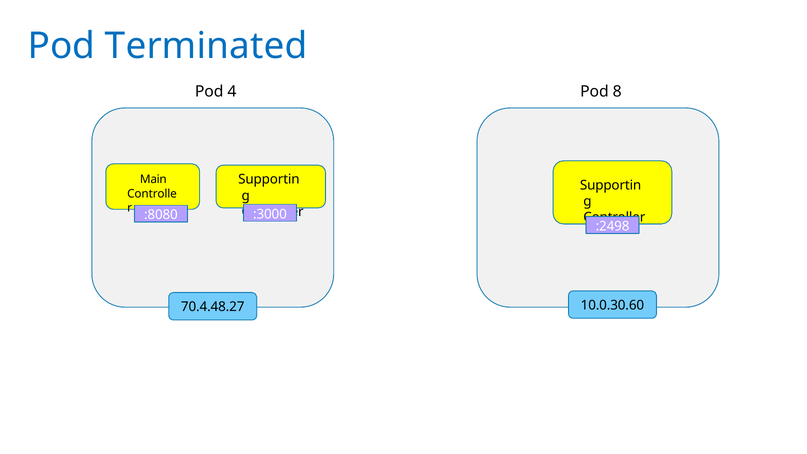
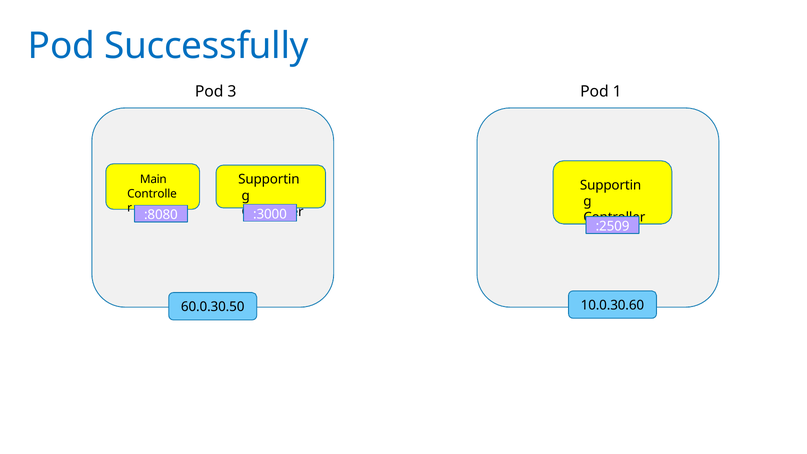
Terminated: Terminated -> Successfully (206, 46)
4: 4 -> 3 (232, 92)
8: 8 -> 1 (617, 92)
:2498: :2498 -> :2509 (613, 226)
70.4.48.27: 70.4.48.27 -> 60.0.30.50 (213, 307)
